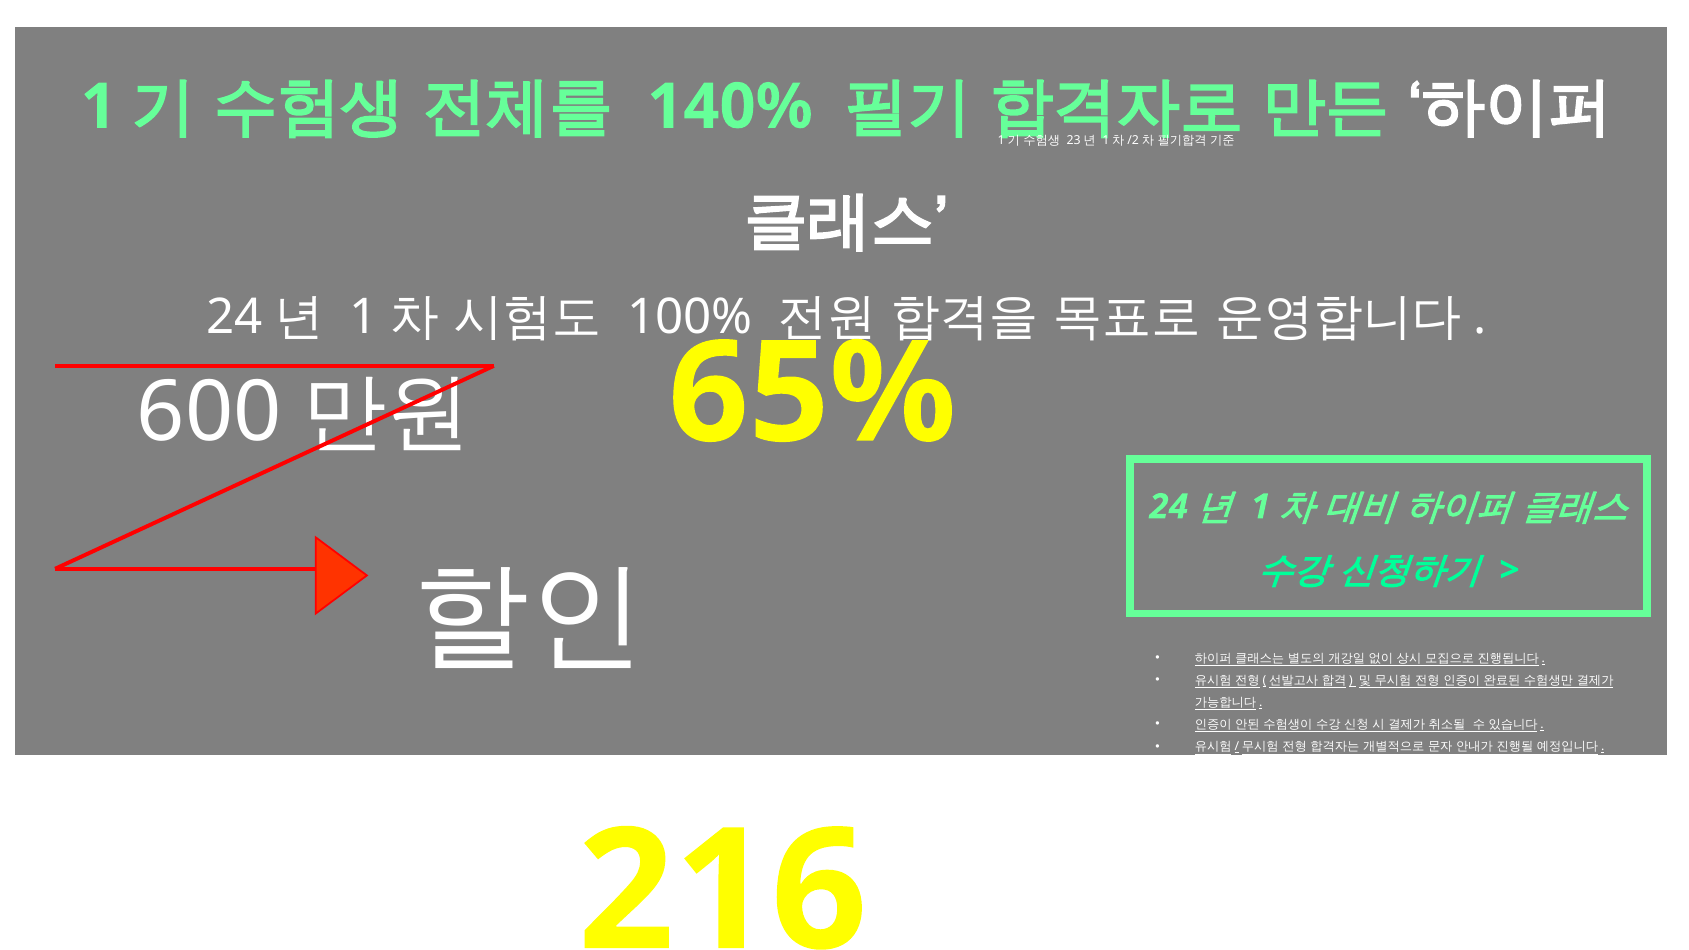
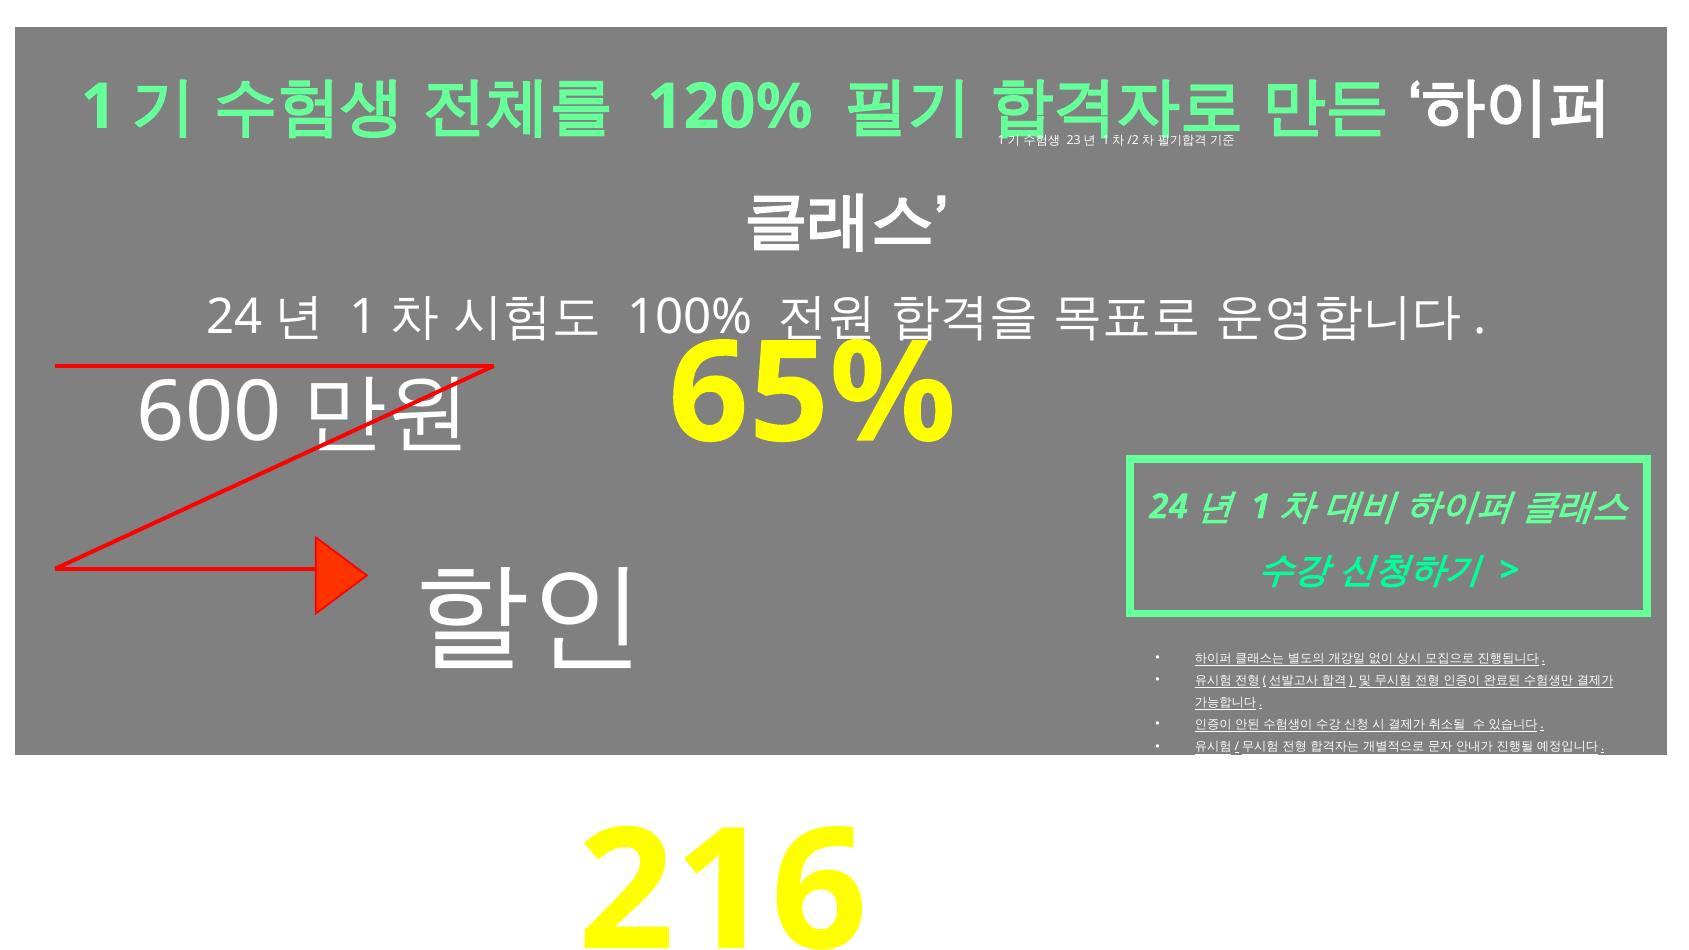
140%: 140% -> 120% (730, 107)
